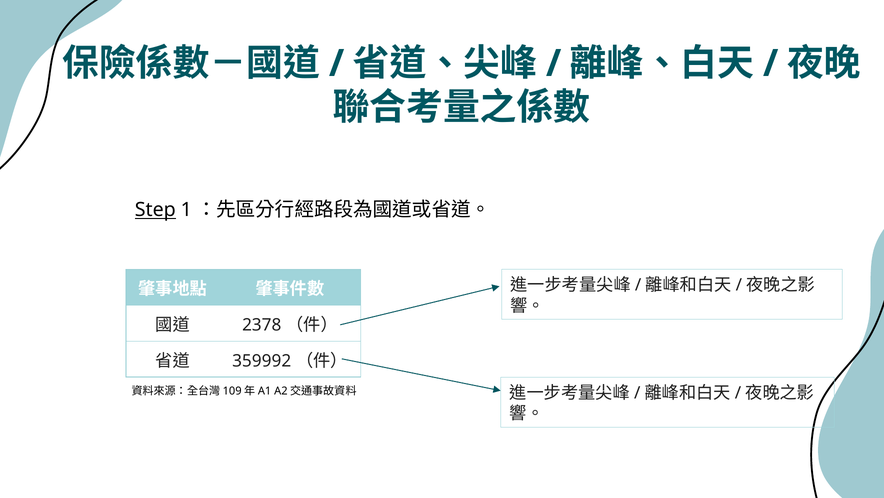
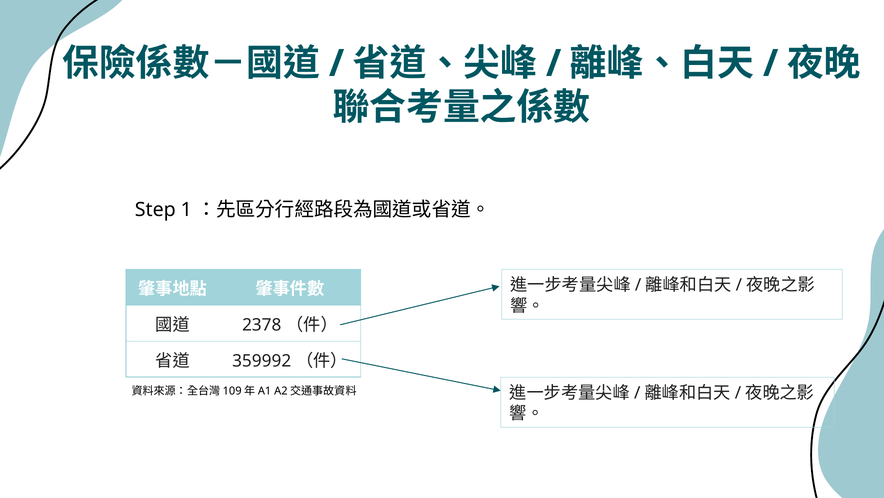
Step underline: present -> none (155, 210)
